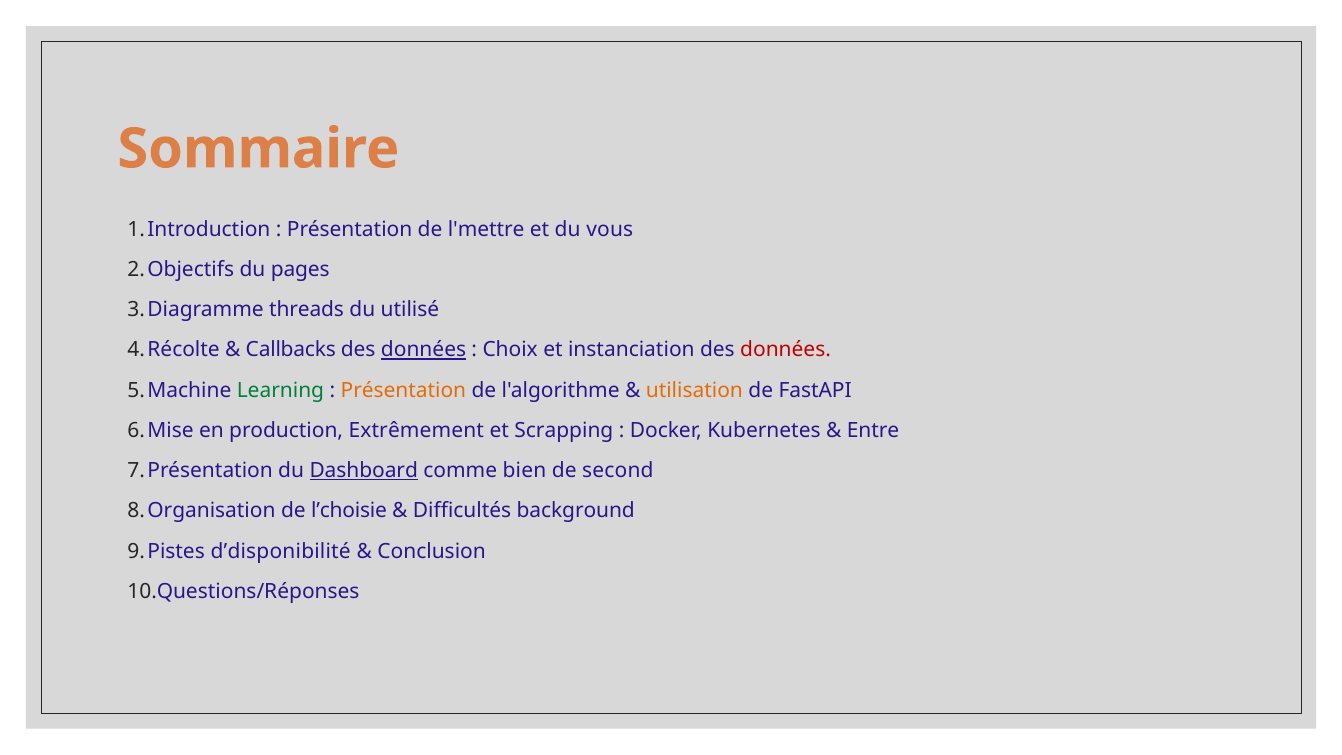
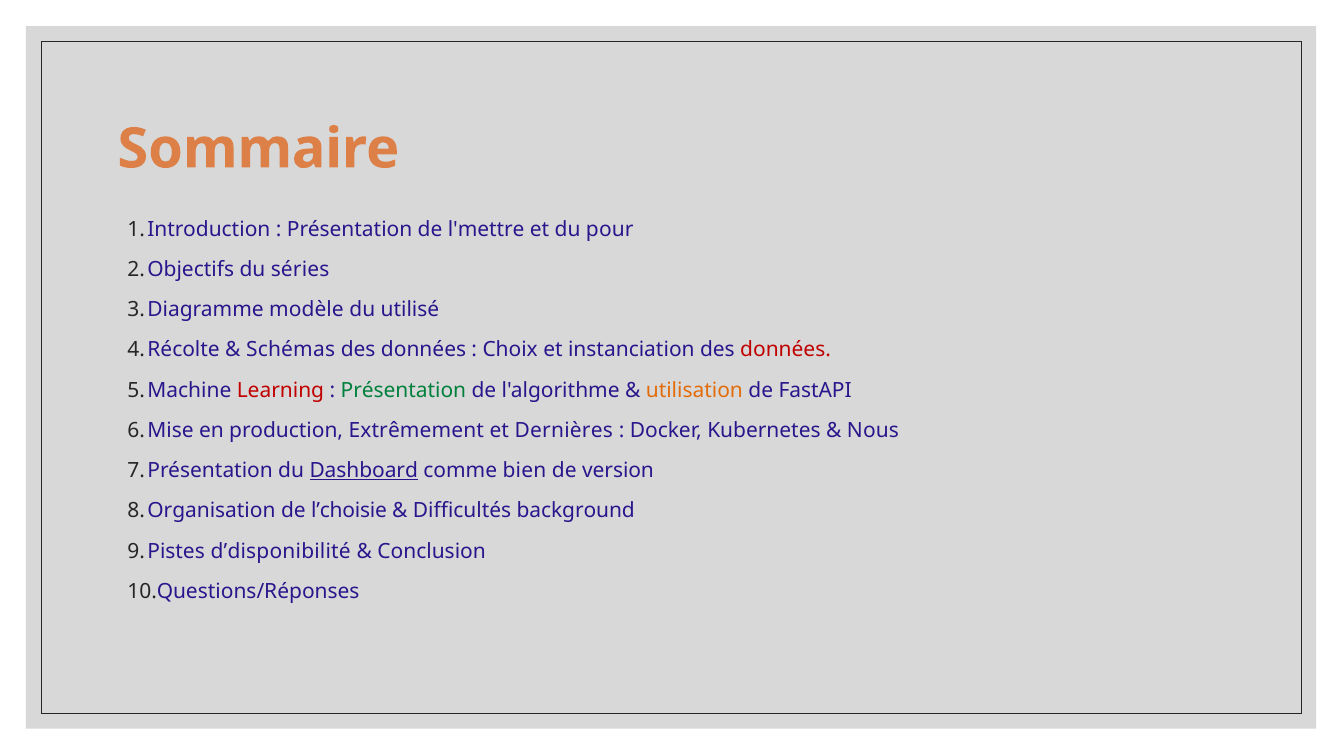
vous: vous -> pour (610, 229)
pages: pages -> séries (300, 269)
threads: threads -> modèle (306, 310)
Callbacks: Callbacks -> Schémas (291, 350)
données underline: present -> none (424, 350)
Learning colour: green -> red (280, 390)
Présentation colour: orange -> green (403, 390)
Scrapping: Scrapping -> Dernières (564, 430)
Entre: Entre -> Nous (873, 430)
second: second -> version (618, 471)
